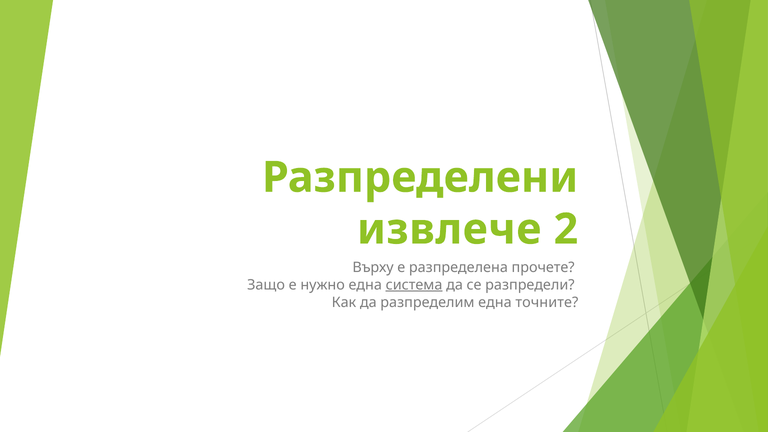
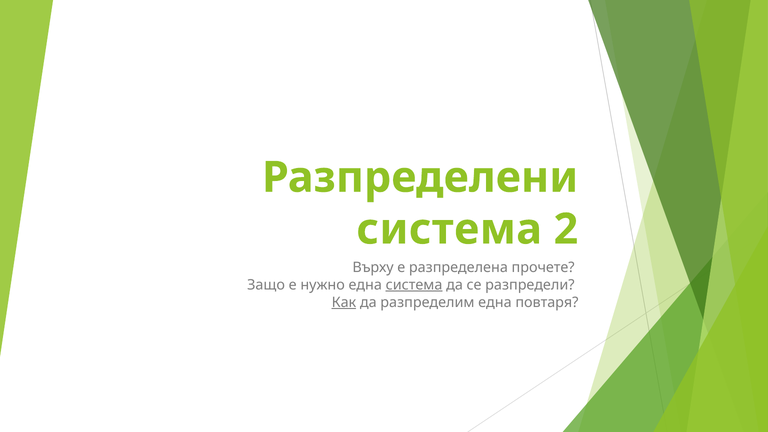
извлече: извлече -> система (449, 229)
Как underline: none -> present (344, 302)
точните: точните -> повтаря (547, 302)
